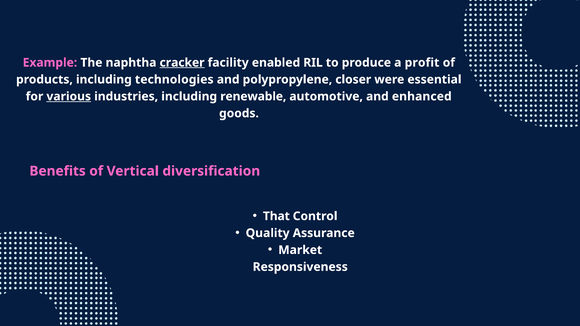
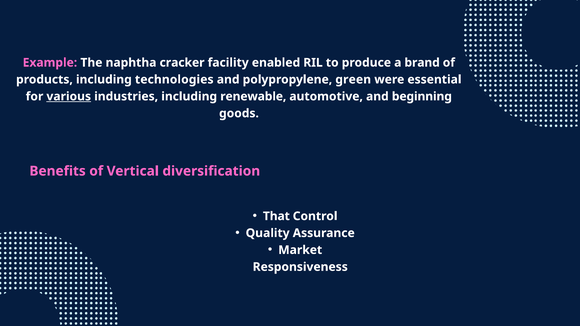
cracker underline: present -> none (182, 63)
profit: profit -> brand (422, 63)
closer: closer -> green (353, 80)
enhanced: enhanced -> beginning (422, 96)
